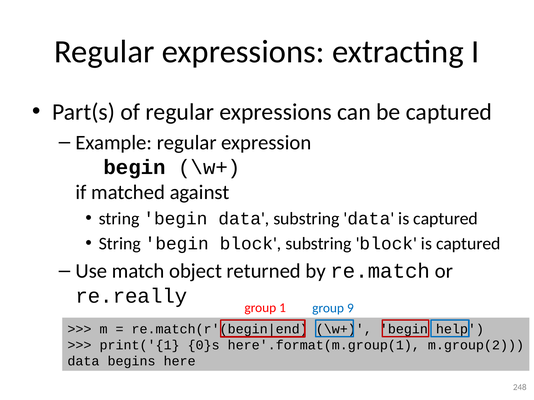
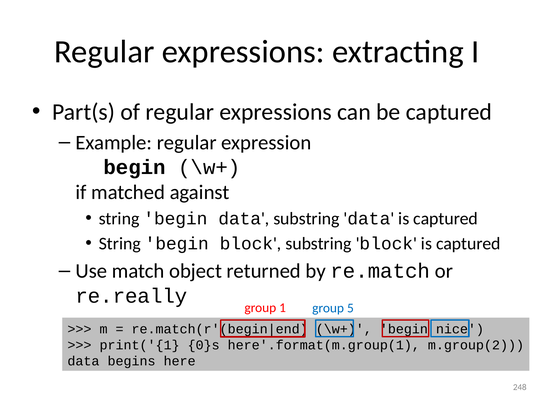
9: 9 -> 5 (350, 309)
help: help -> nice (460, 330)
